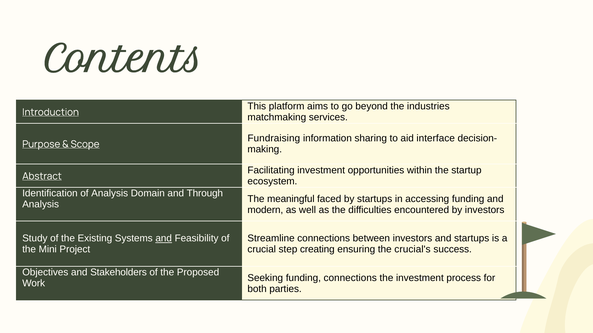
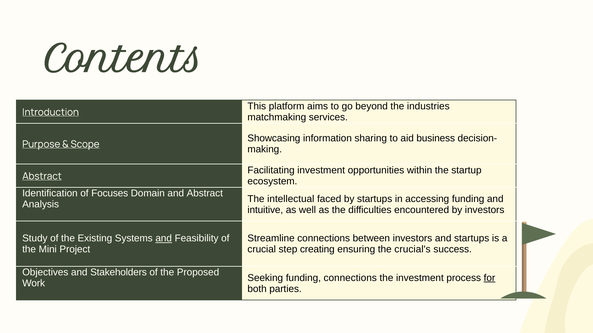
Fundraising: Fundraising -> Showcasing (274, 139)
interface: interface -> business (436, 139)
of Analysis: Analysis -> Focuses (110, 194)
and Through: Through -> Abstract (205, 194)
meaningful: meaningful -> intellectual (291, 199)
modern: modern -> intuitive (265, 210)
for underline: none -> present (489, 278)
